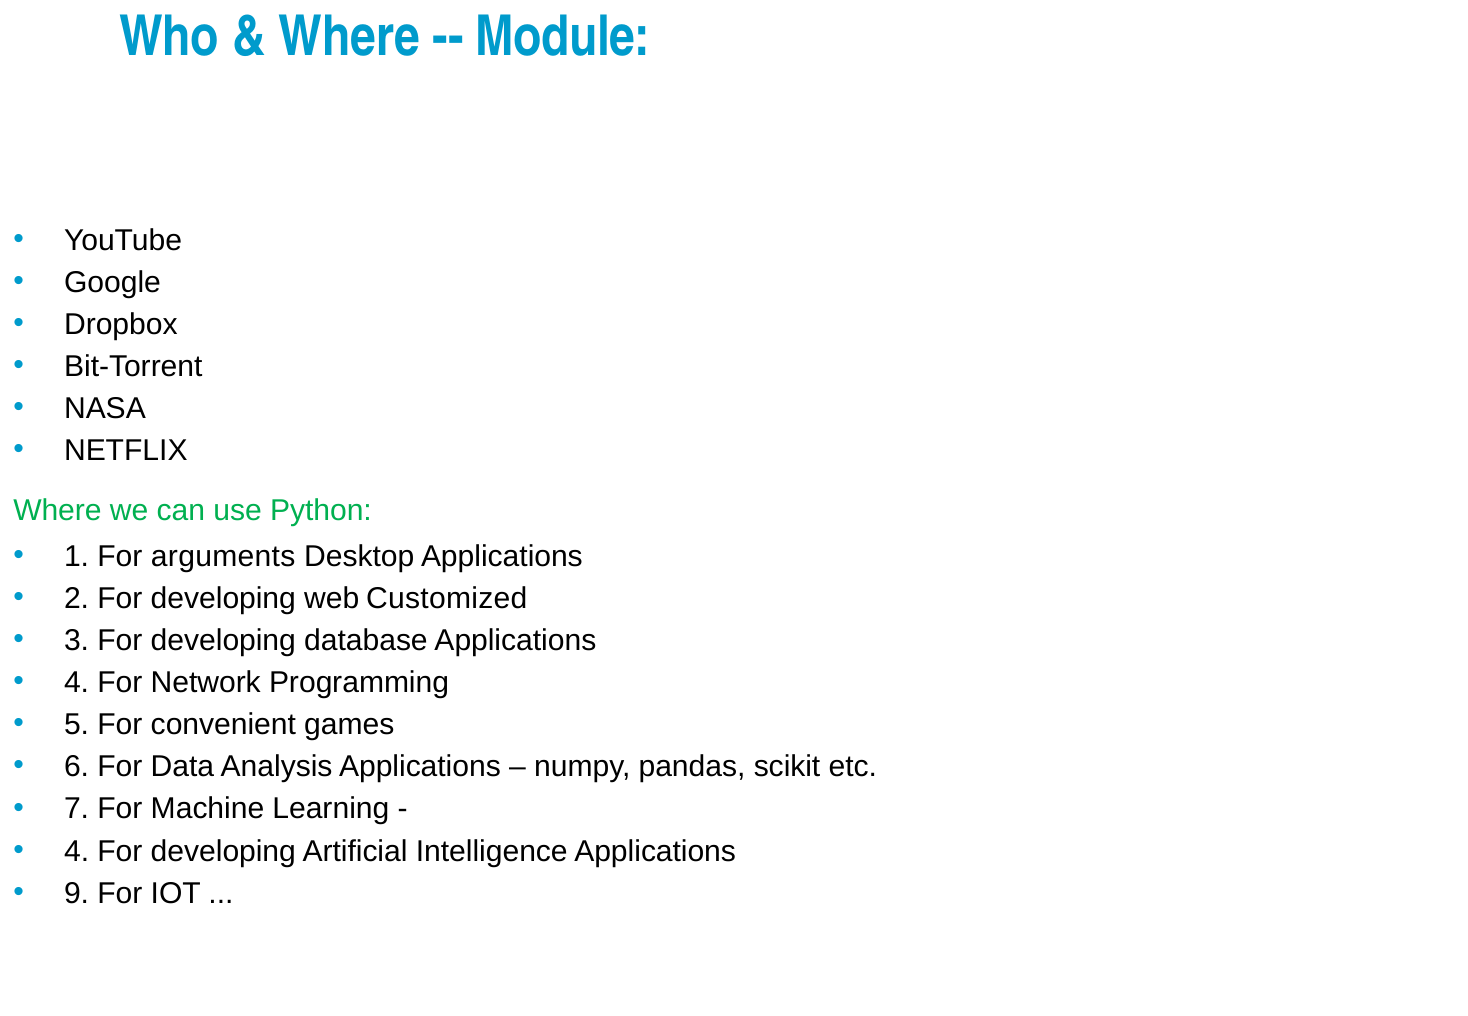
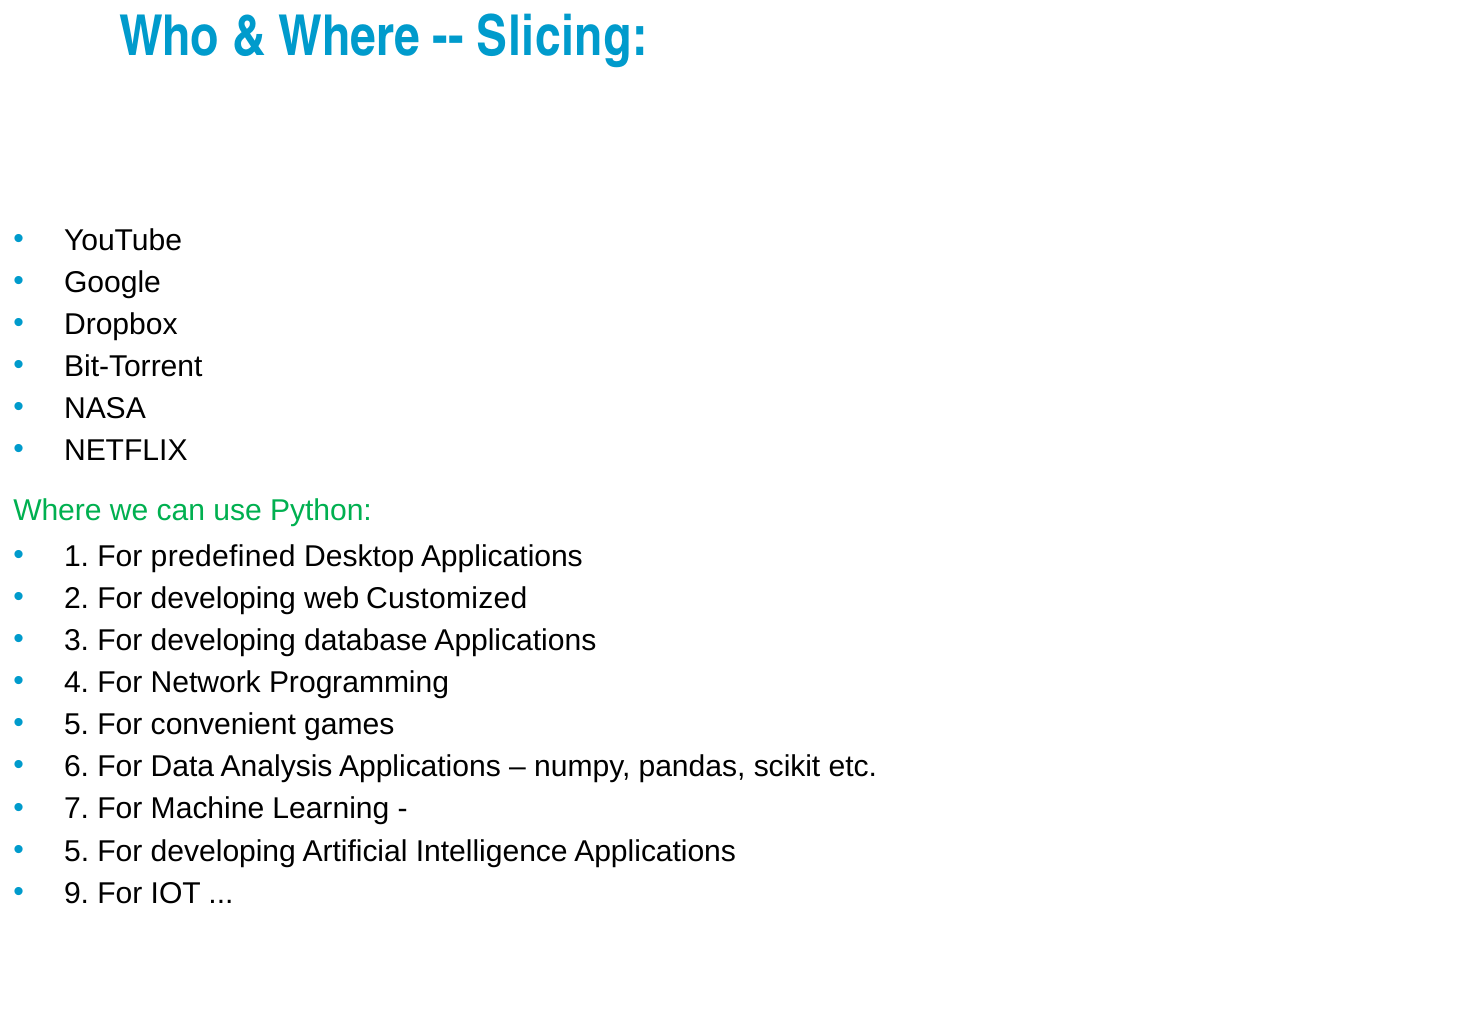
Module: Module -> Slicing (562, 37)
arguments: arguments -> predefined (223, 556)
4: 4 -> 5 (77, 851)
